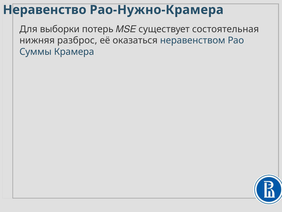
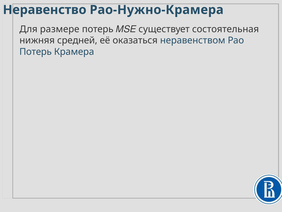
выборки: выборки -> размере (60, 29)
разброс: разброс -> средней (77, 40)
Суммы: Суммы -> Потерь (36, 52)
